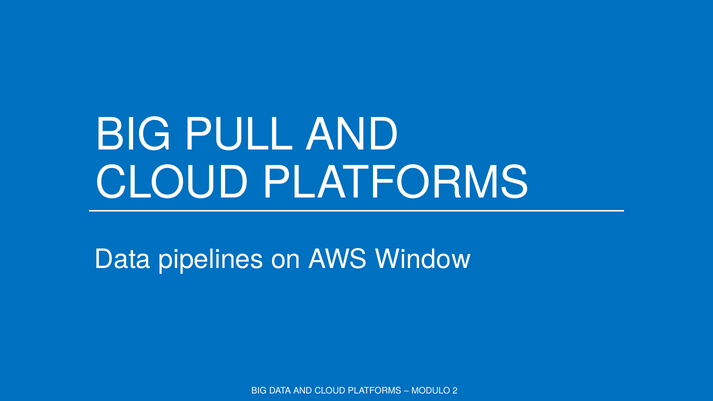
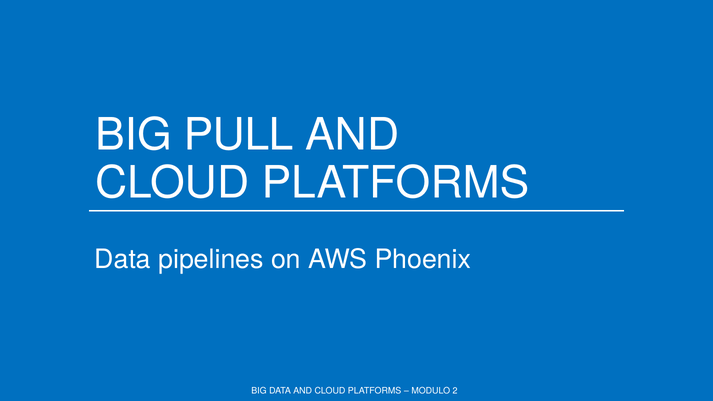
Window: Window -> Phoenix (423, 259)
